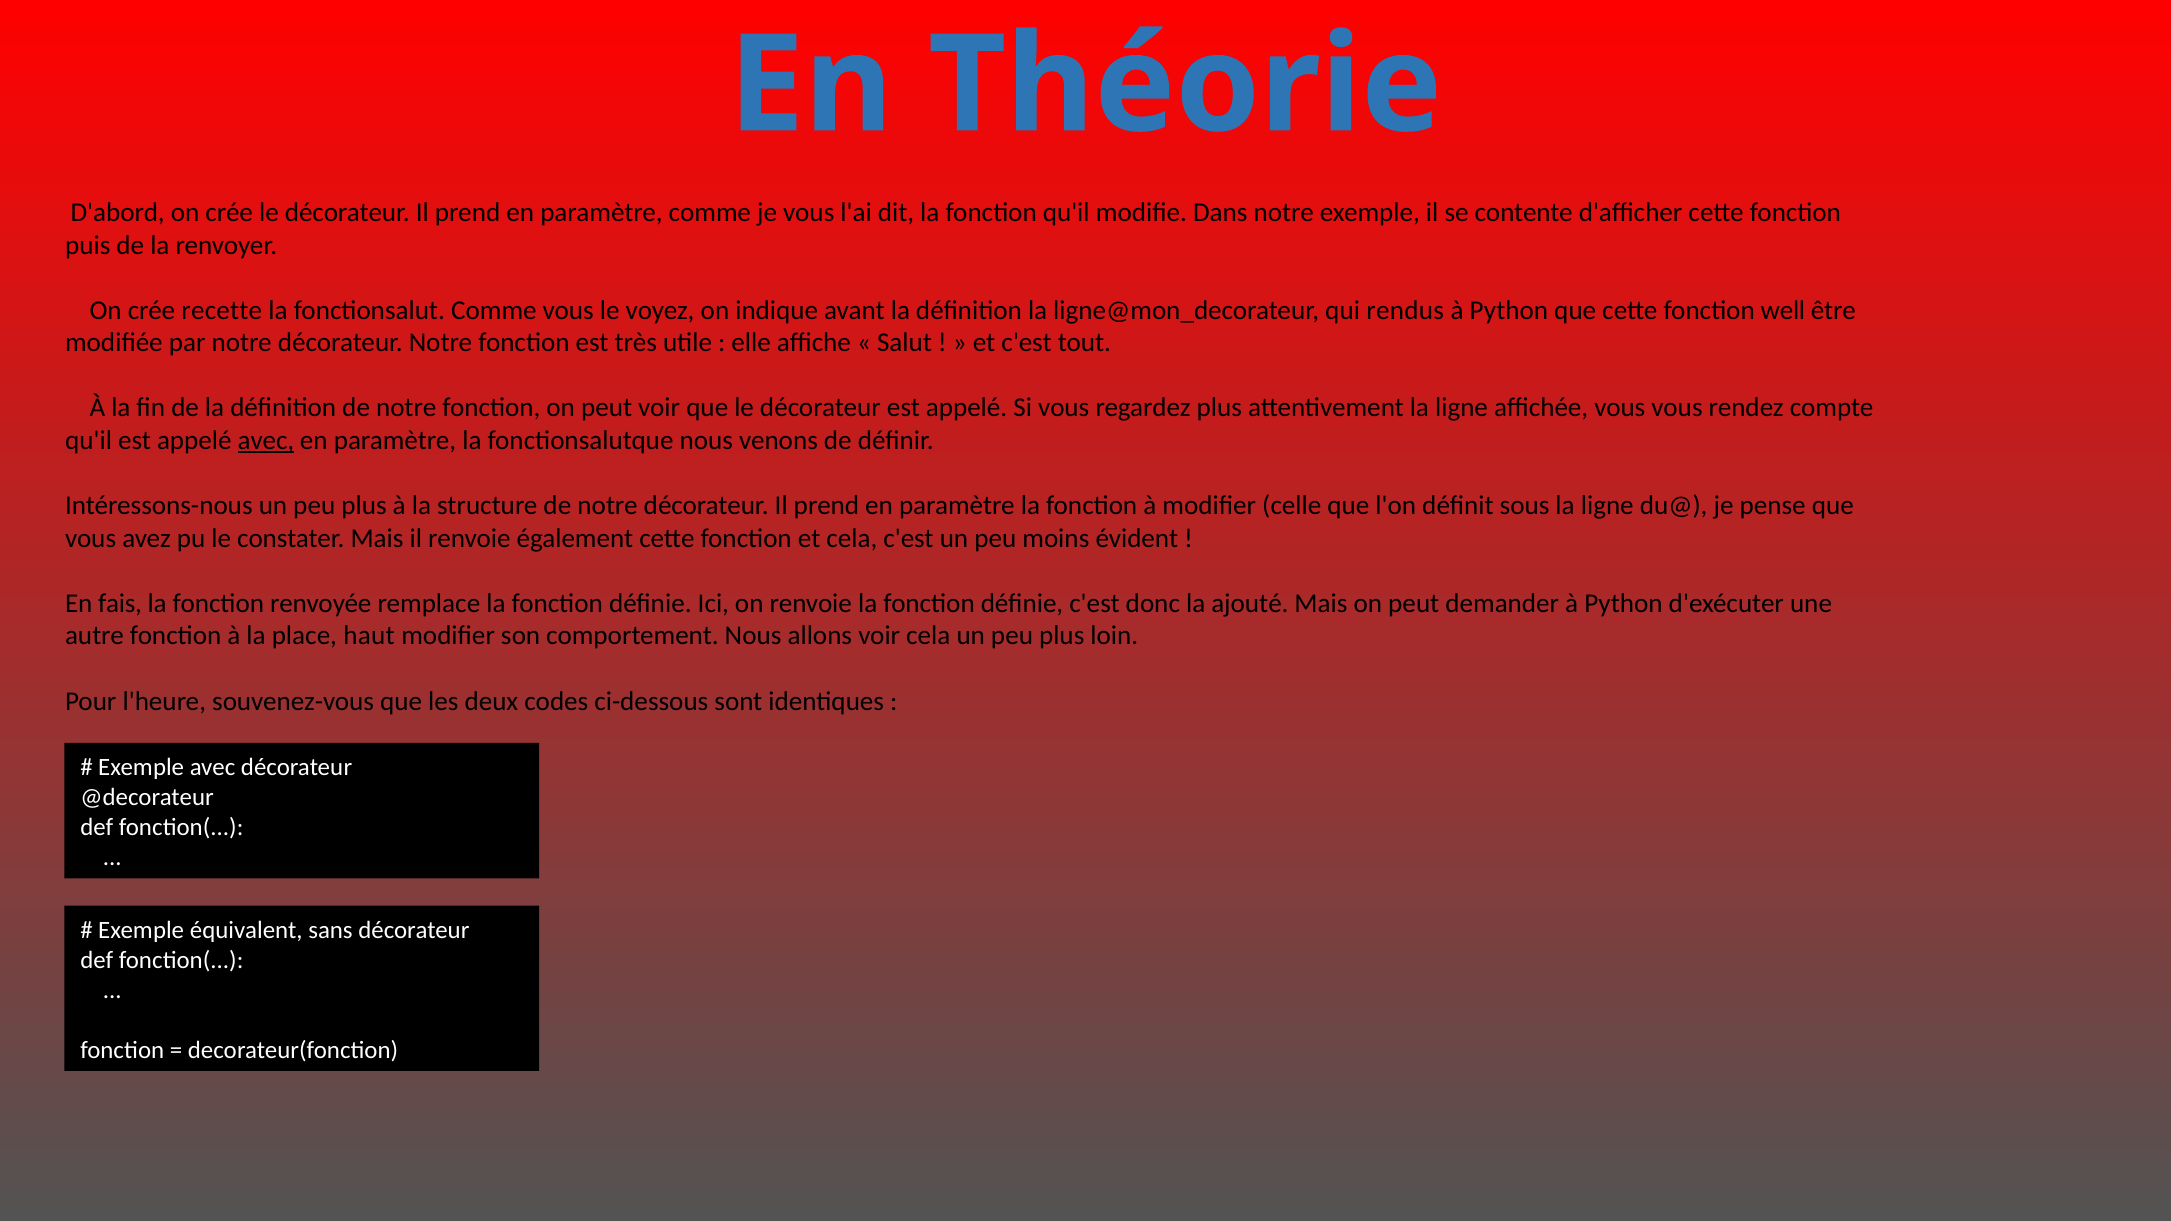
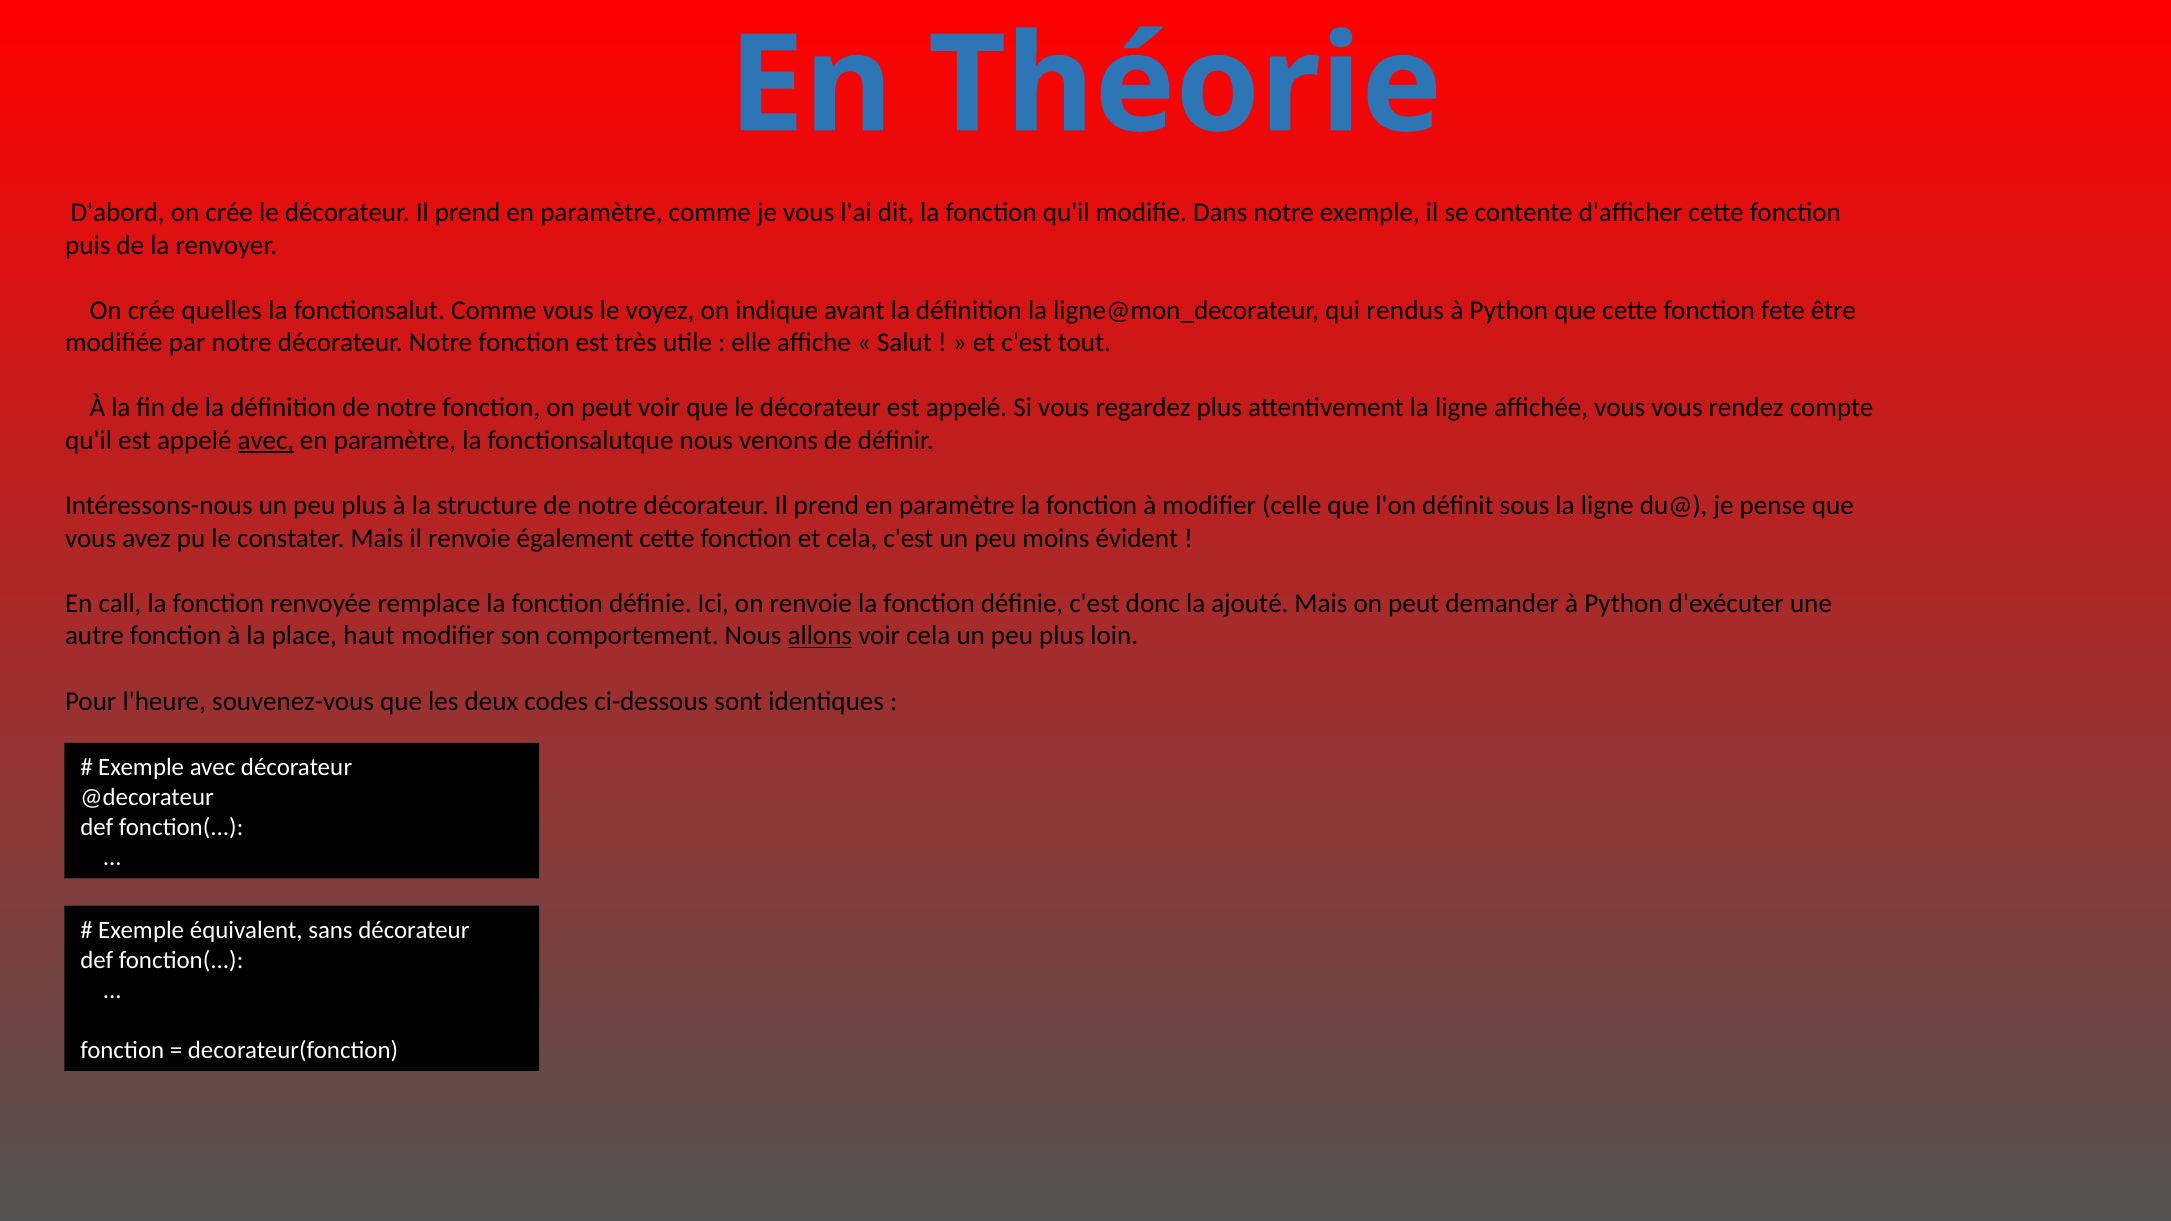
recette: recette -> quelles (222, 310)
well: well -> fete (1783, 310)
fais: fais -> call (120, 603)
allons underline: none -> present (820, 636)
